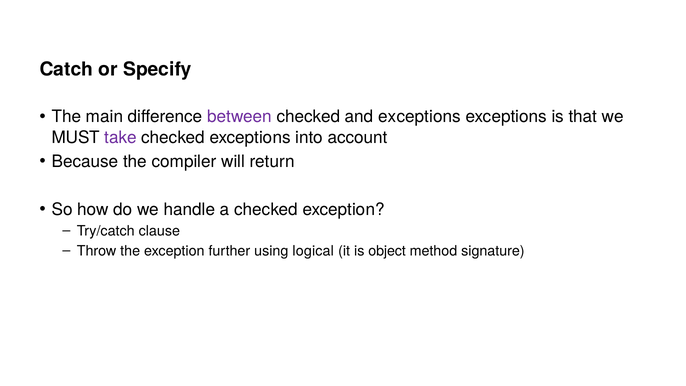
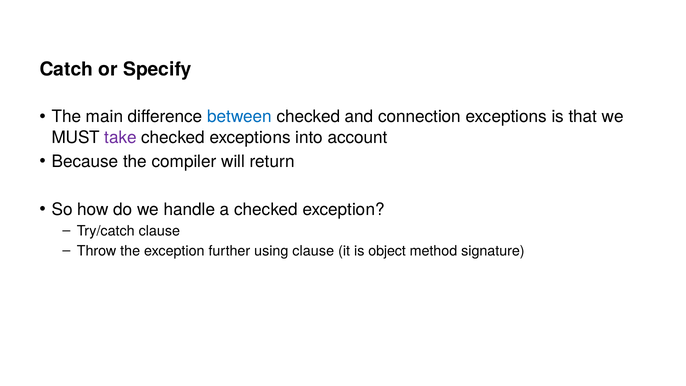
between colour: purple -> blue (240, 117)
and exceptions: exceptions -> connection (420, 117)
using logical: logical -> clause (313, 251)
